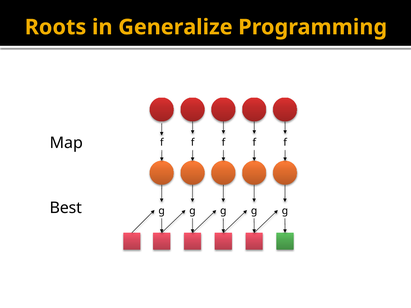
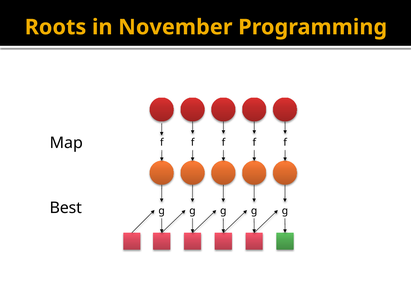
Generalize: Generalize -> November (175, 27)
